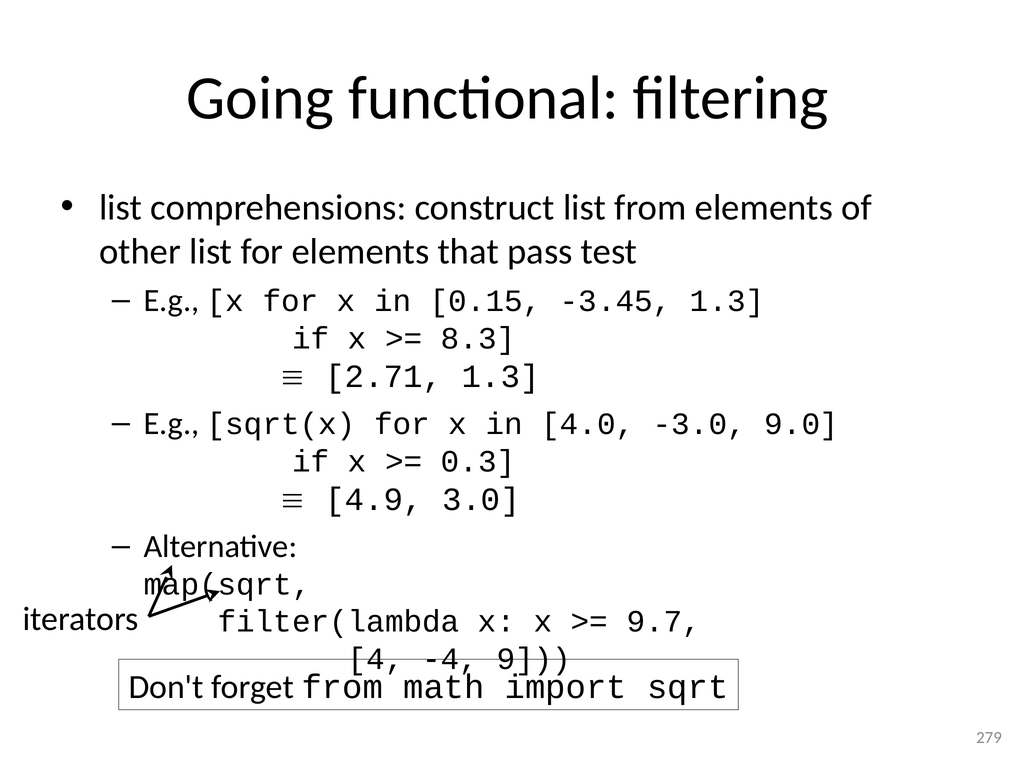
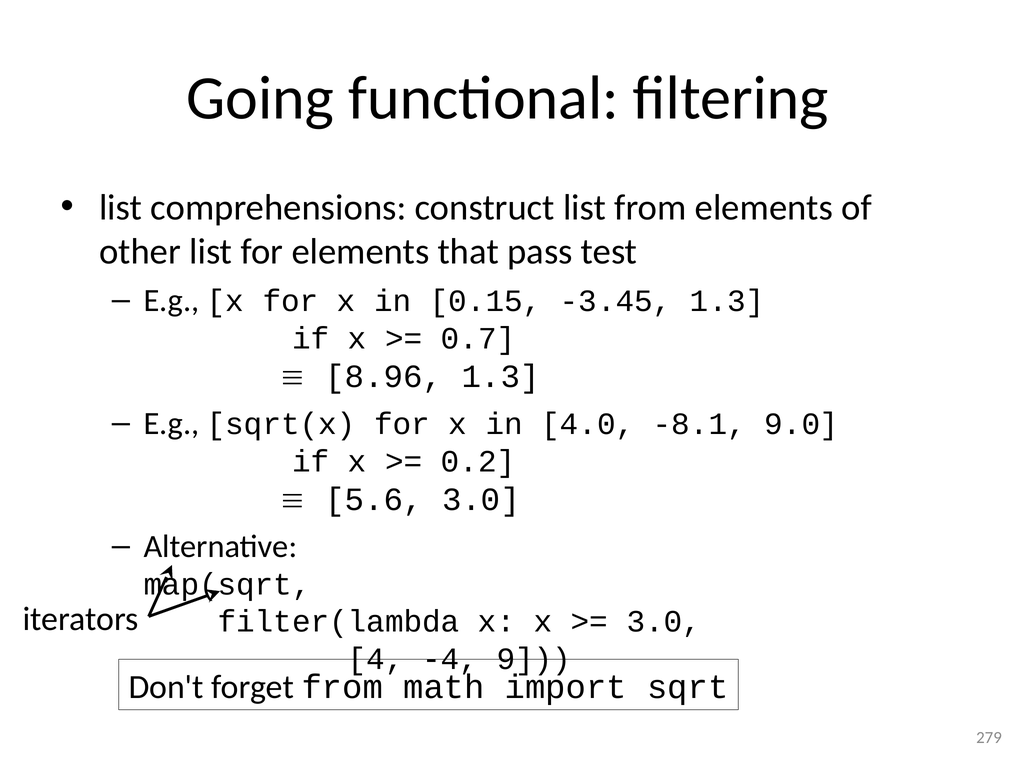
8.3: 8.3 -> 0.7 (478, 339)
2.71: 2.71 -> 8.96 (384, 377)
-3.0: -3.0 -> -8.1 (699, 424)
0.3: 0.3 -> 0.2 (478, 462)
4.9: 4.9 -> 5.6 (374, 500)
9.7: 9.7 -> 3.0 (664, 622)
